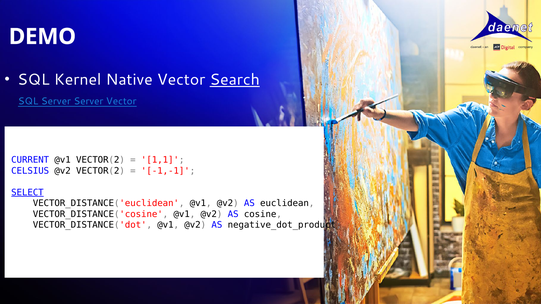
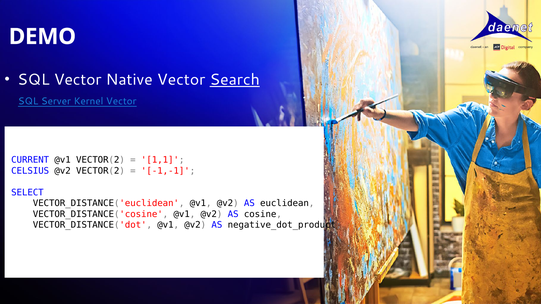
SQL Kernel: Kernel -> Vector (78, 80)
Server Server: Server -> Kernel (88, 101)
SELECT underline: present -> none (27, 193)
